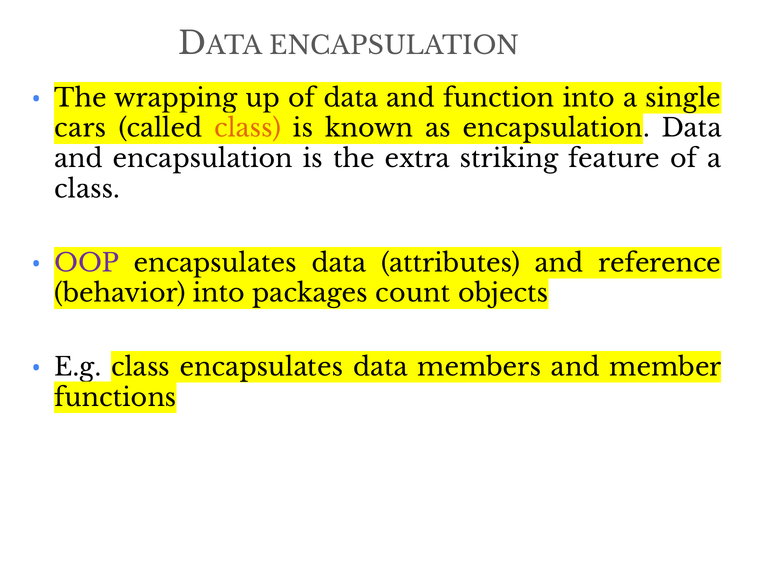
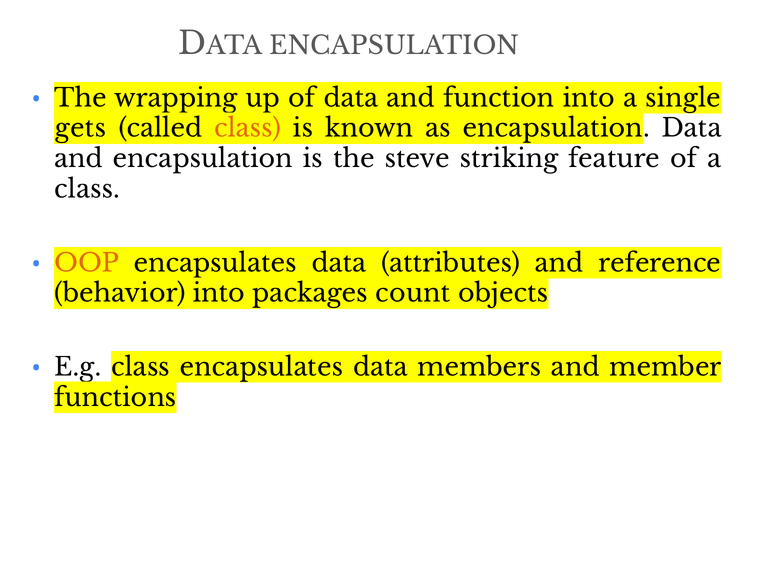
cars: cars -> gets (80, 129)
extra: extra -> steve (417, 159)
OOP colour: purple -> orange (87, 263)
